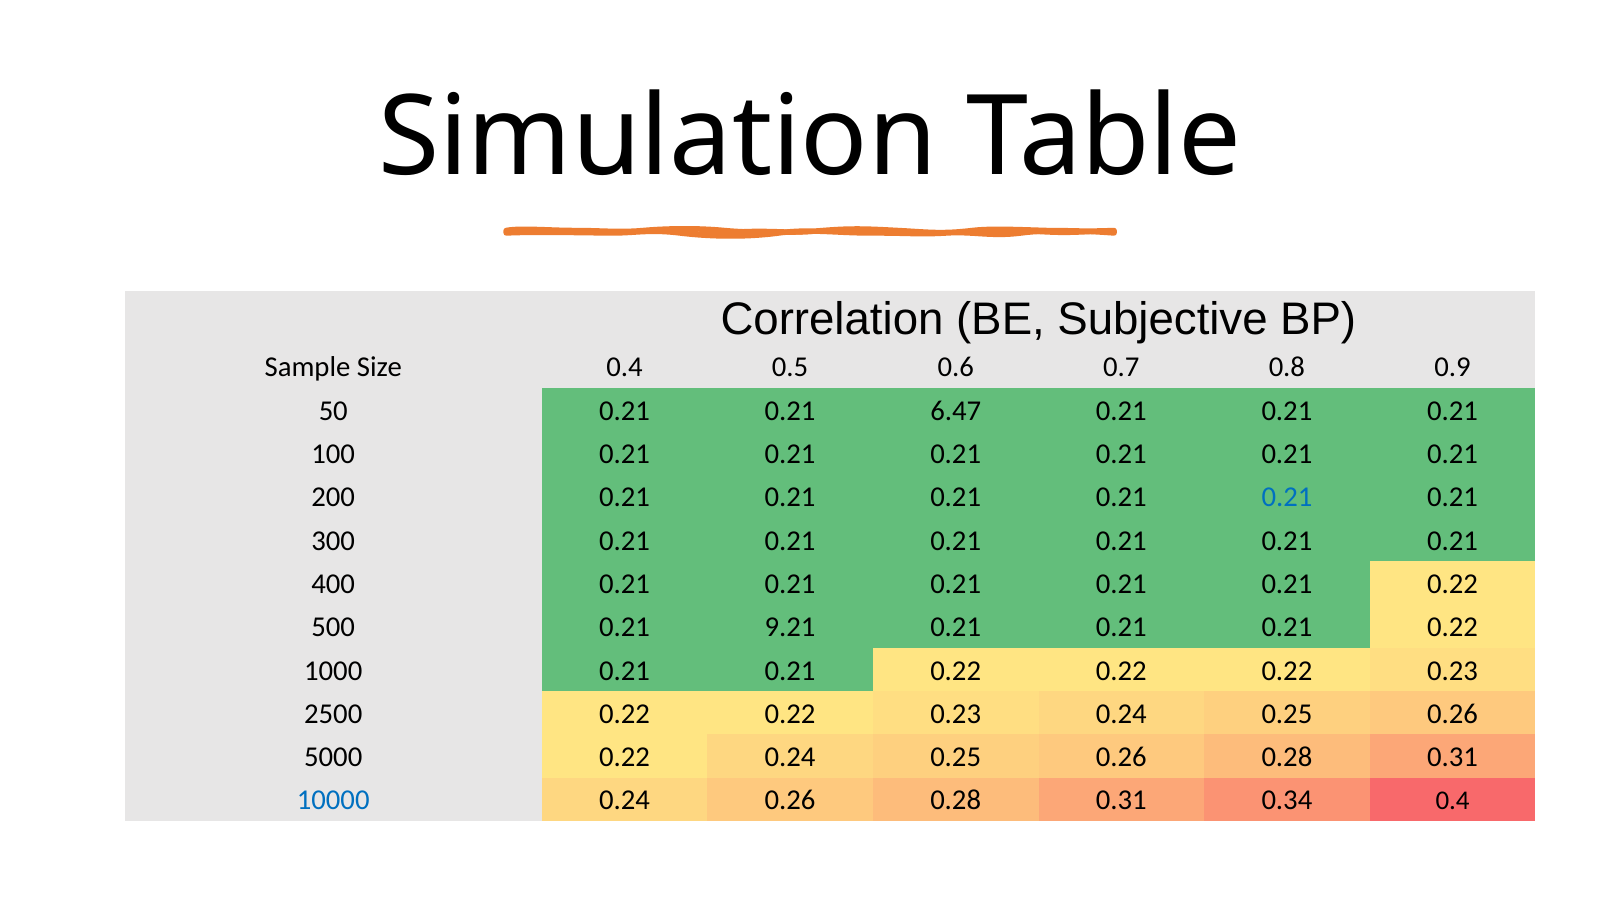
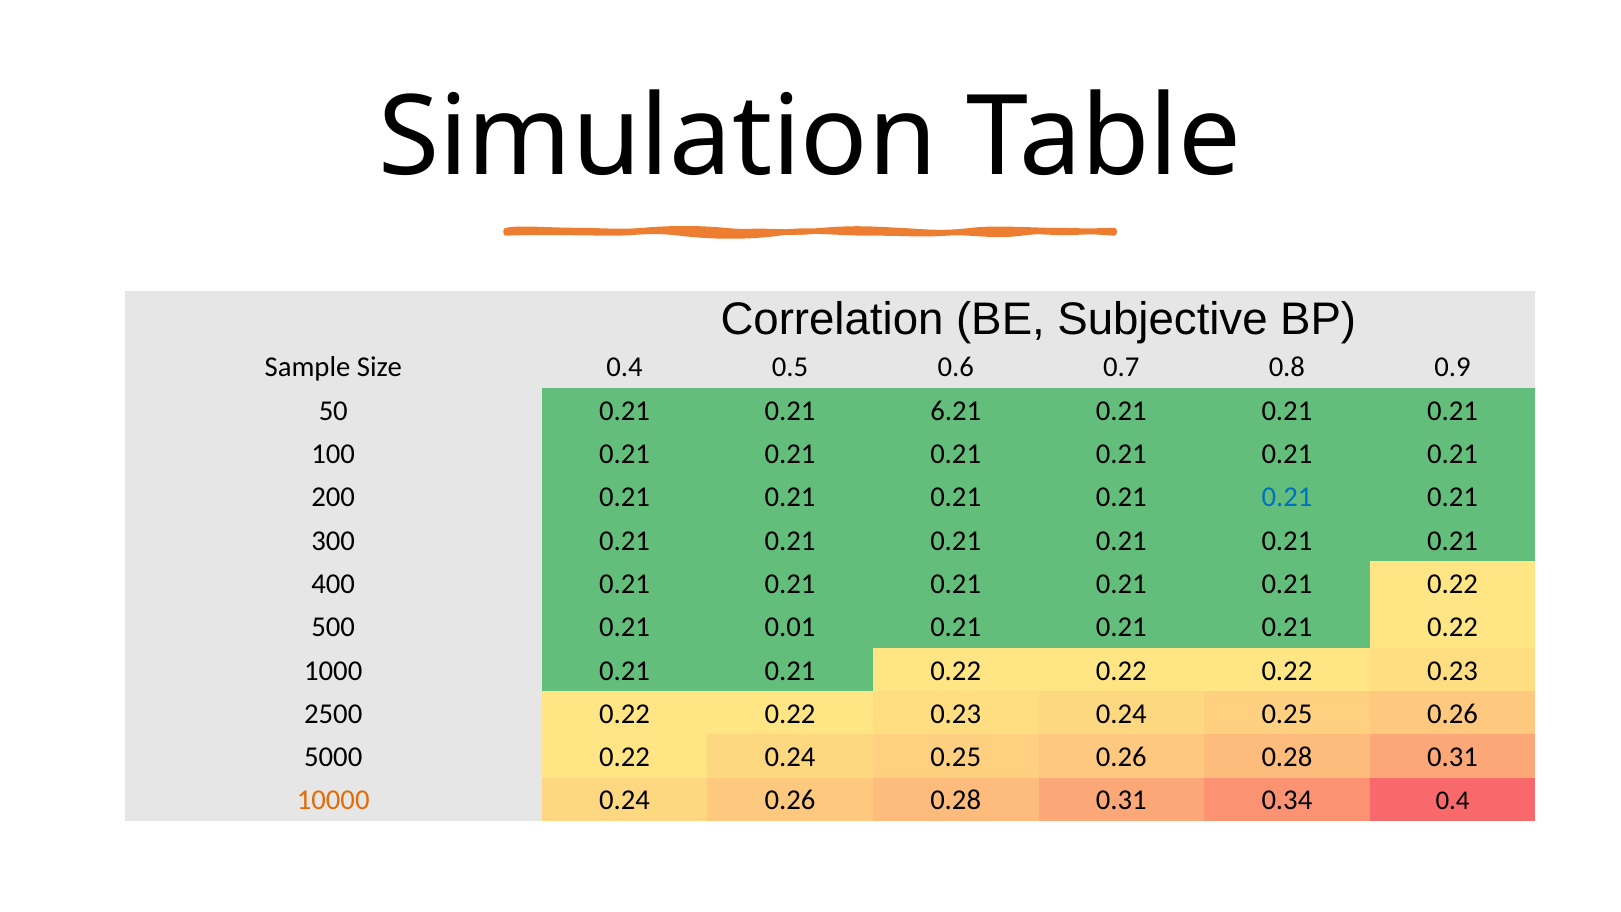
6.47: 6.47 -> 6.21 (956, 410)
9.21: 9.21 -> 0.01 (790, 627)
10000 colour: blue -> orange (333, 800)
